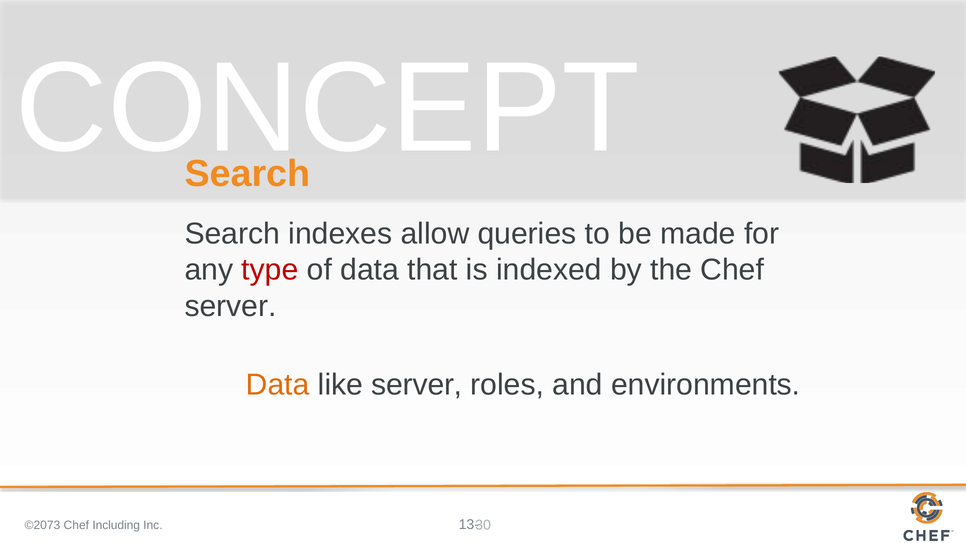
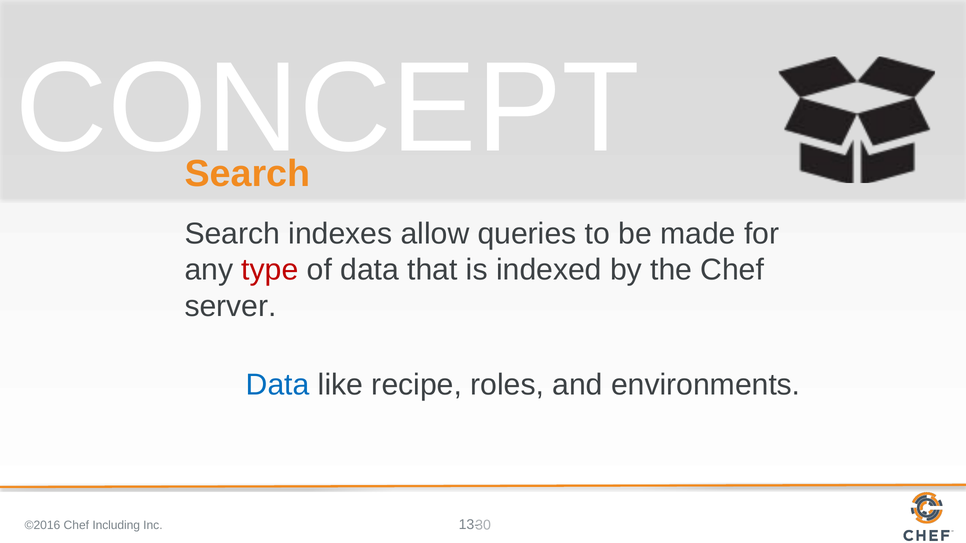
Data colour: orange -> blue (278, 385)
like server: server -> recipe (417, 385)
©2073: ©2073 -> ©2016 (43, 526)
